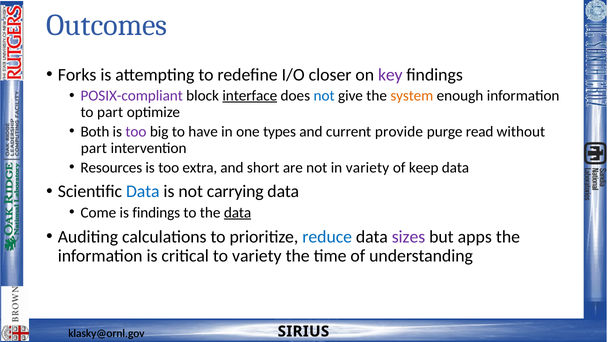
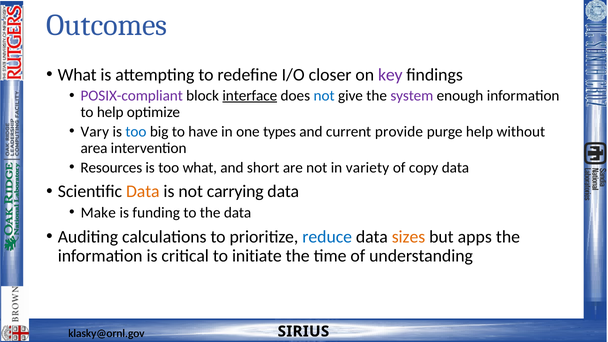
Forks: Forks -> What (77, 75)
system colour: orange -> purple (412, 96)
to part: part -> help (110, 112)
Both: Both -> Vary (95, 132)
too colour: purple -> blue (136, 132)
purge read: read -> help (480, 132)
part: part -> area (94, 148)
too extra: extra -> what (200, 168)
keep: keep -> copy (424, 168)
Data colour: blue -> orange (143, 192)
Come: Come -> Make (98, 213)
is findings: findings -> funding (156, 213)
data underline: present -> none (238, 213)
sizes colour: purple -> orange (408, 237)
to variety: variety -> initiate (257, 256)
